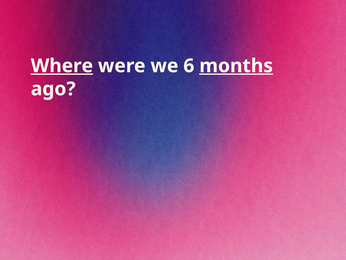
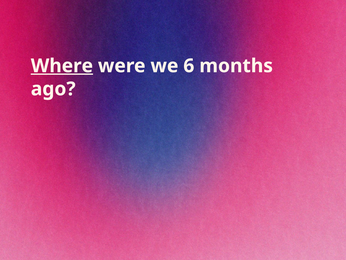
months underline: present -> none (236, 66)
